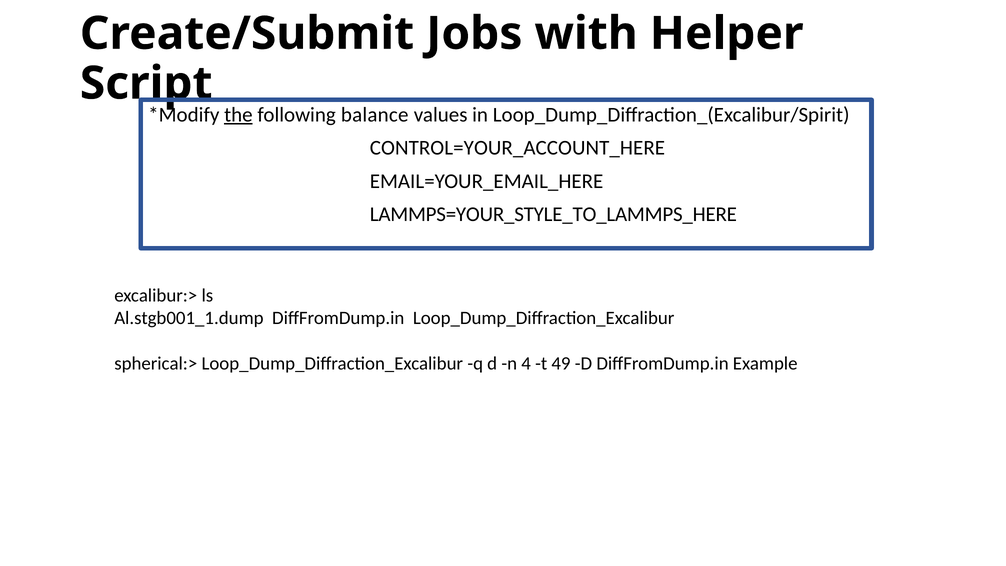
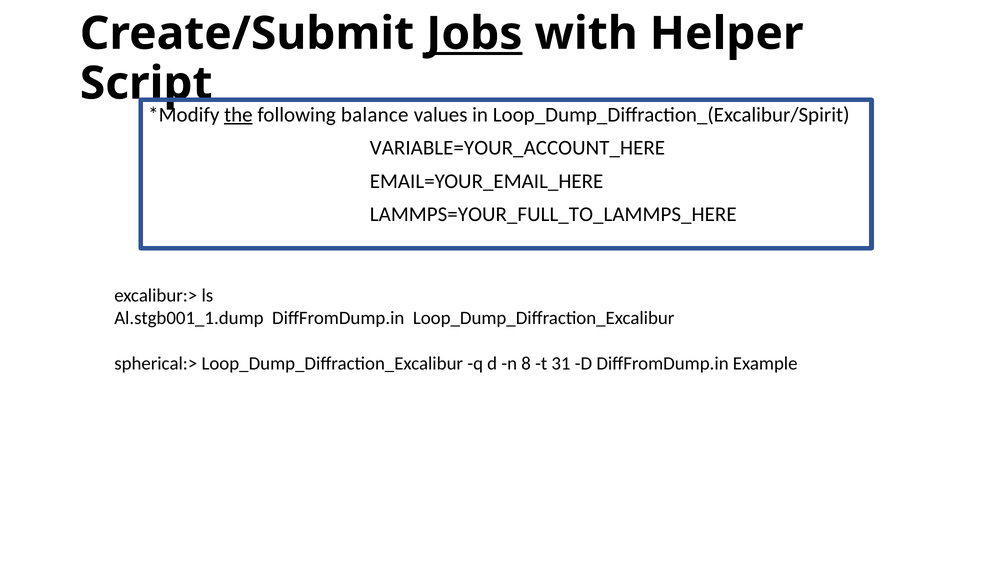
Jobs underline: none -> present (474, 34)
CONTROL=YOUR_ACCOUNT_HERE: CONTROL=YOUR_ACCOUNT_HERE -> VARIABLE=YOUR_ACCOUNT_HERE (517, 148)
LAMMPS=YOUR_STYLE_TO_LAMMPS_HERE: LAMMPS=YOUR_STYLE_TO_LAMMPS_HERE -> LAMMPS=YOUR_FULL_TO_LAMMPS_HERE (553, 214)
4: 4 -> 8 (526, 363)
49: 49 -> 31 (561, 363)
